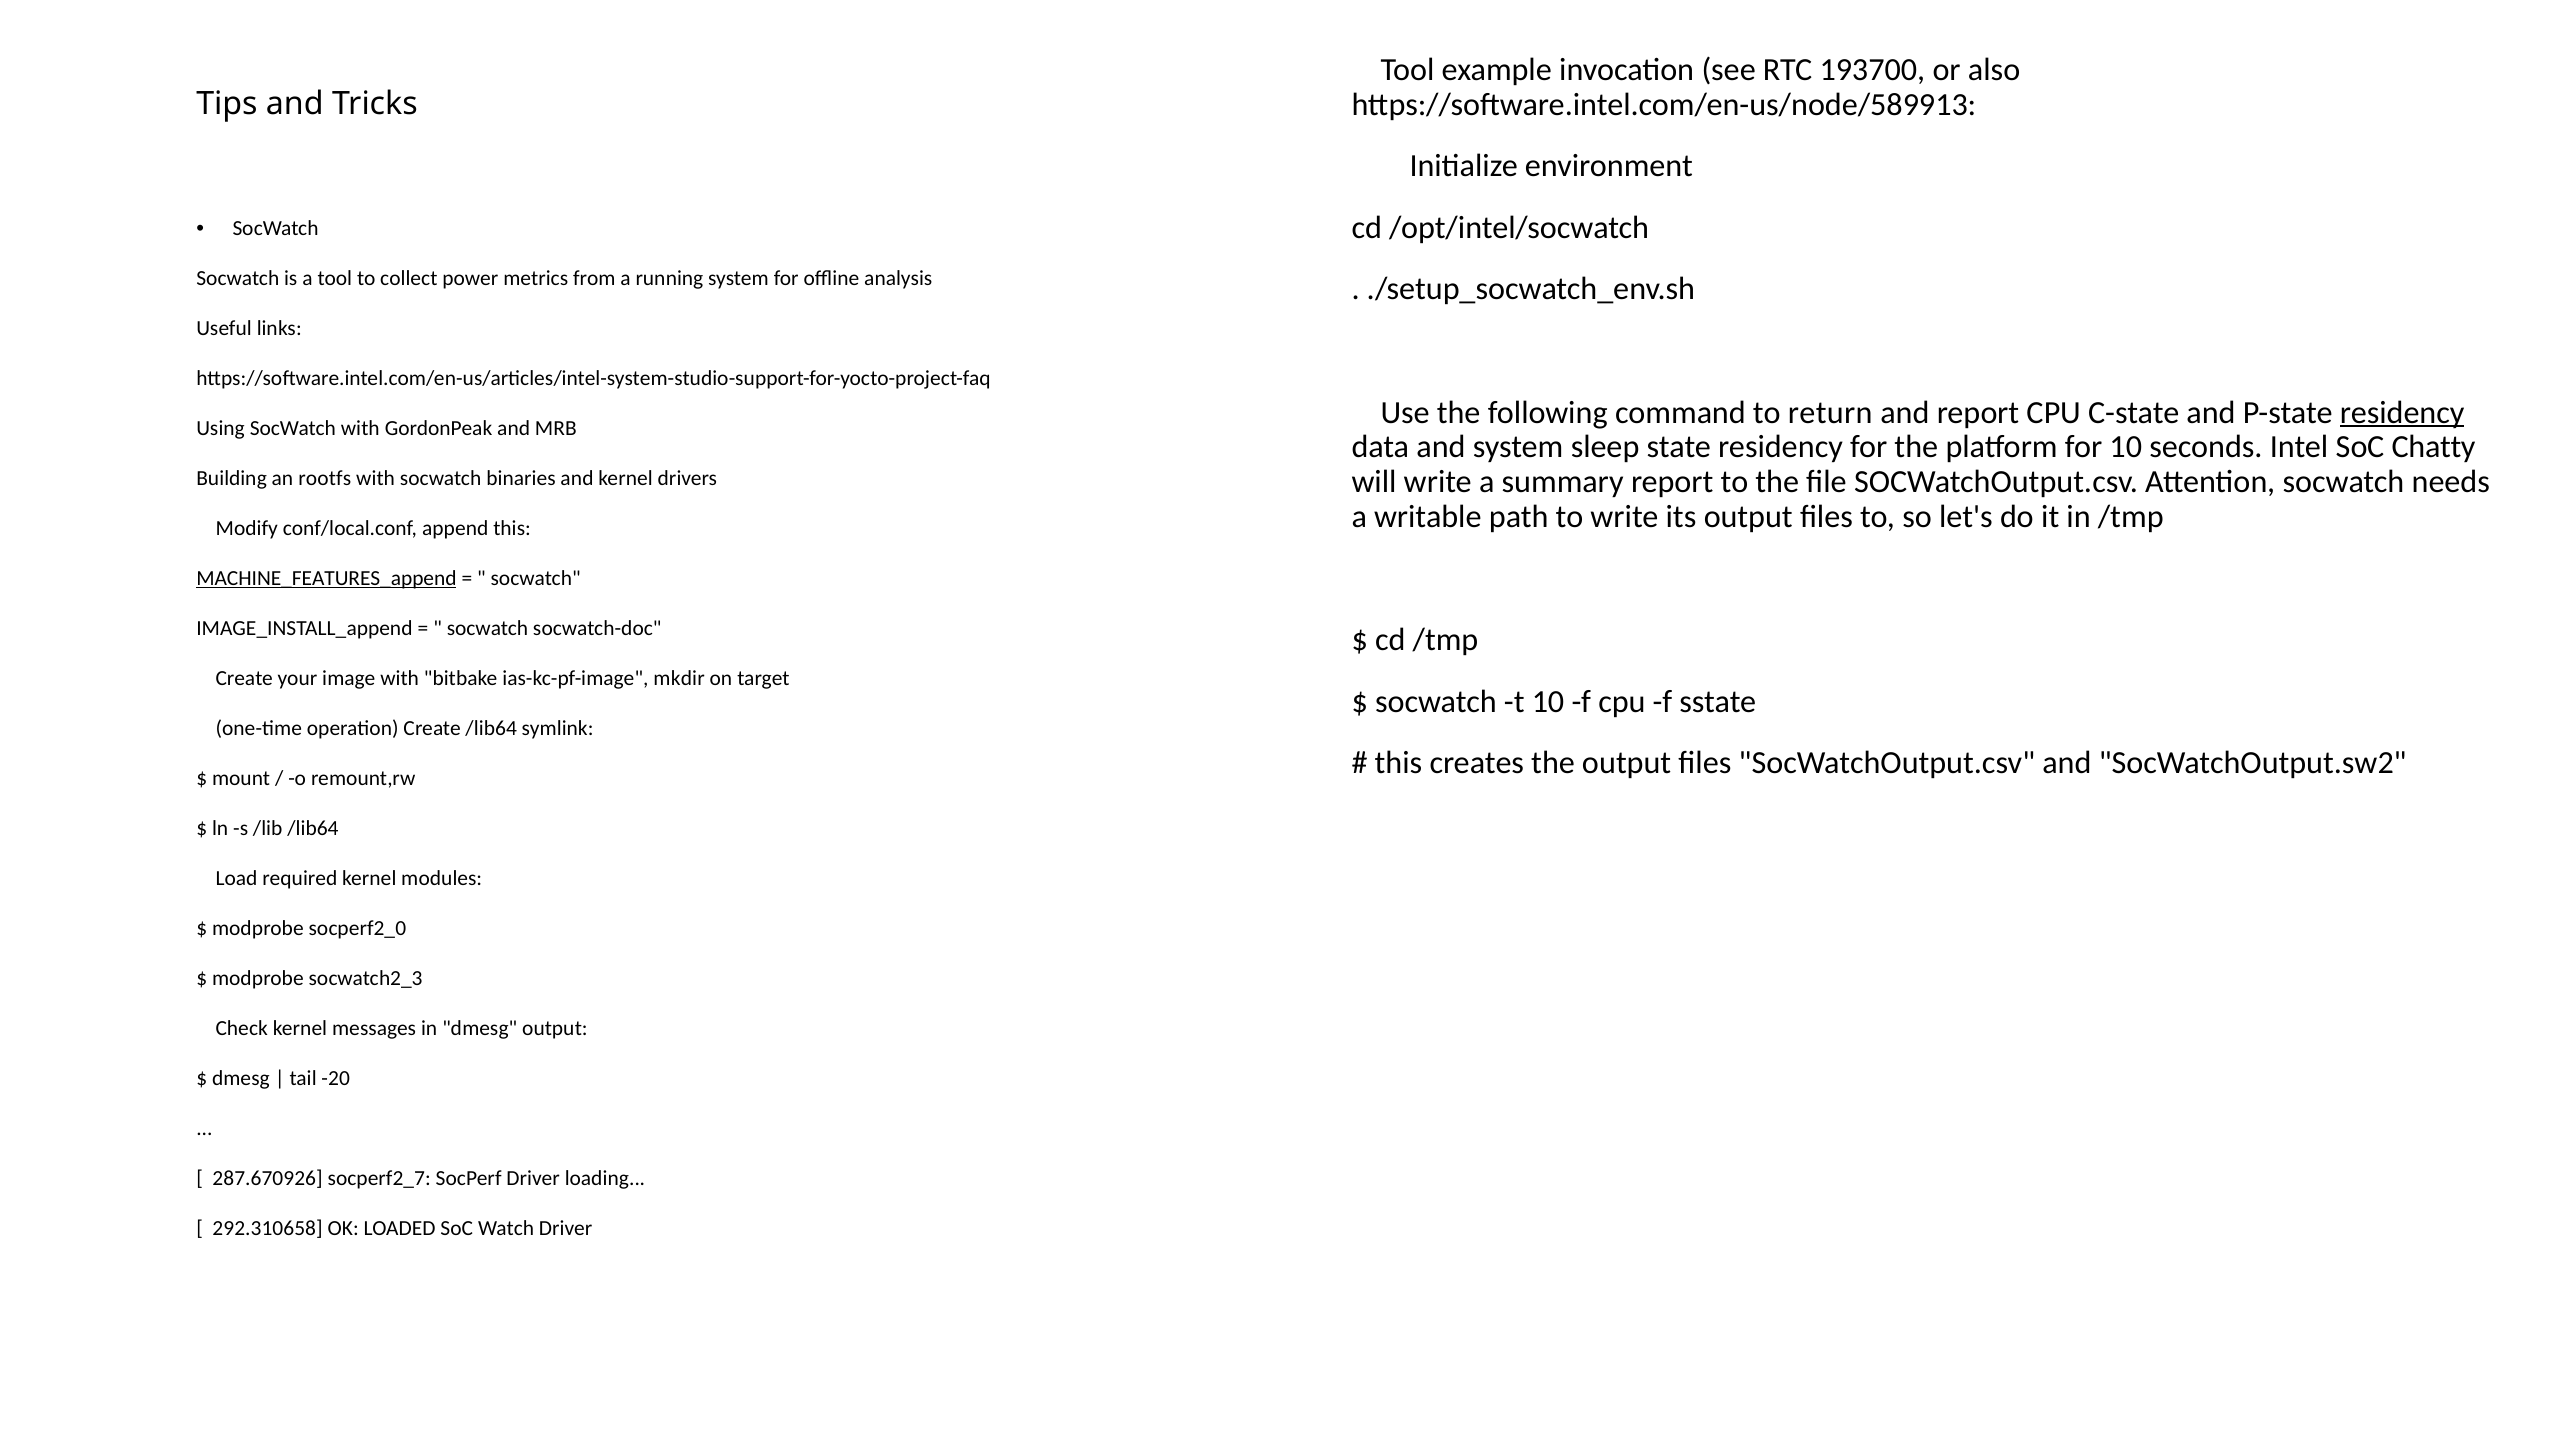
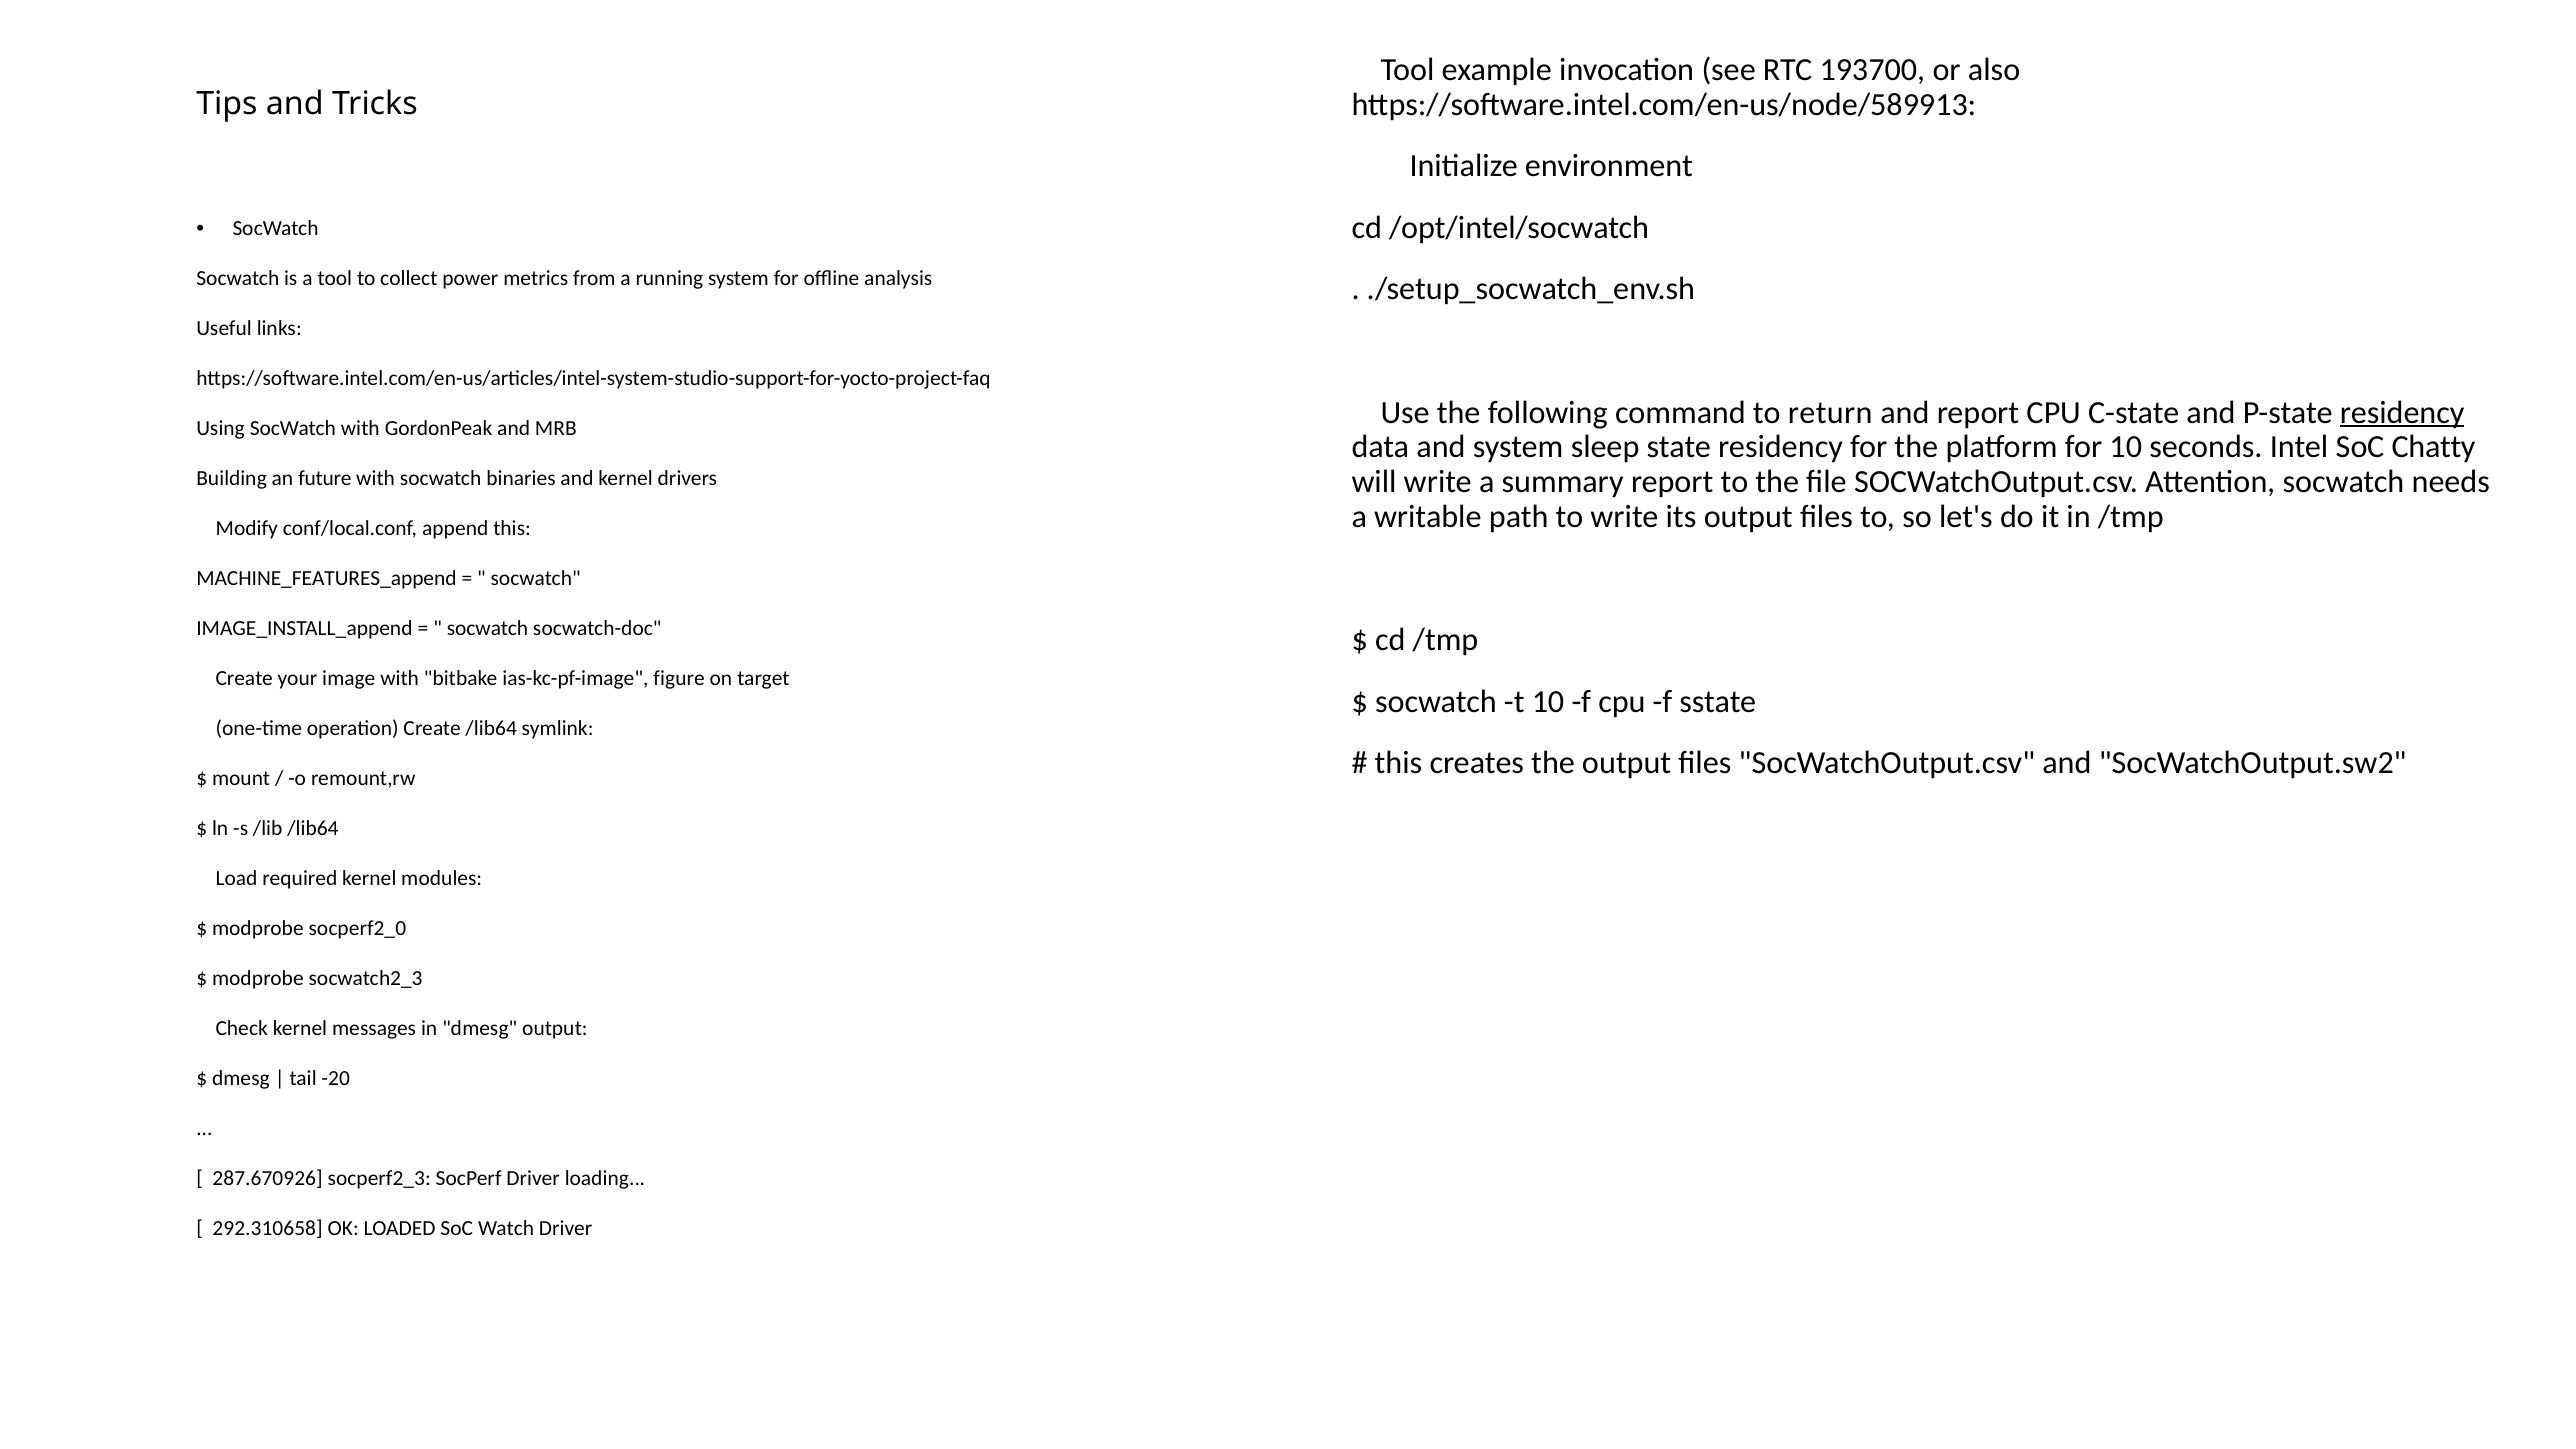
rootfs: rootfs -> future (325, 479)
MACHINE_FEATURES_append underline: present -> none (326, 579)
mkdir: mkdir -> figure (679, 679)
socperf2_7: socperf2_7 -> socperf2_3 (379, 1178)
